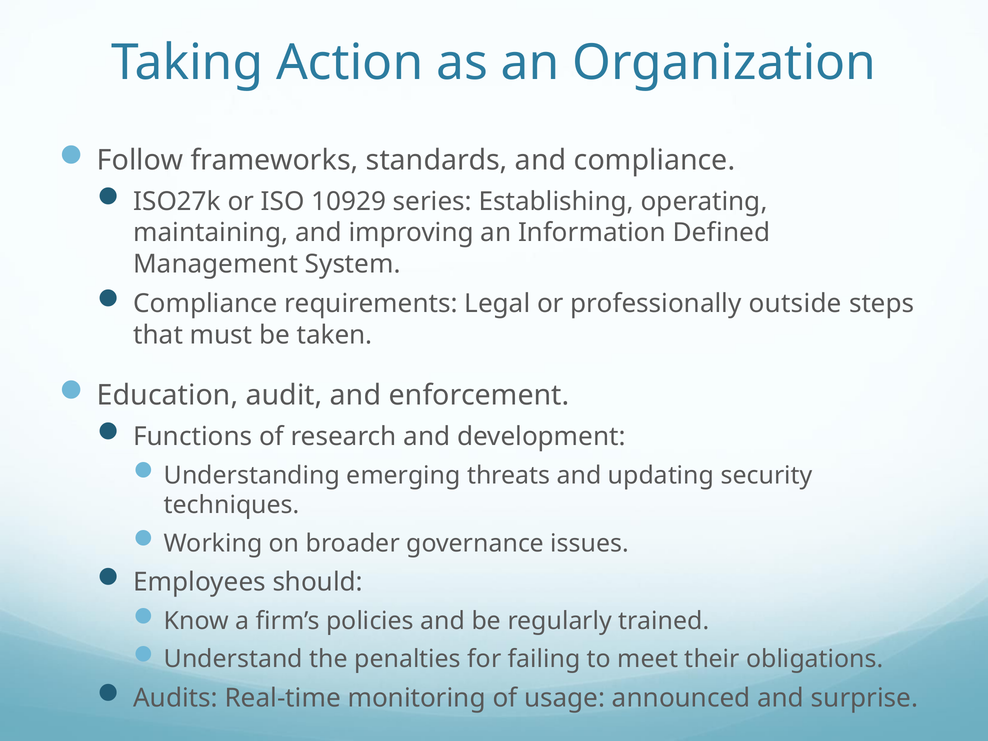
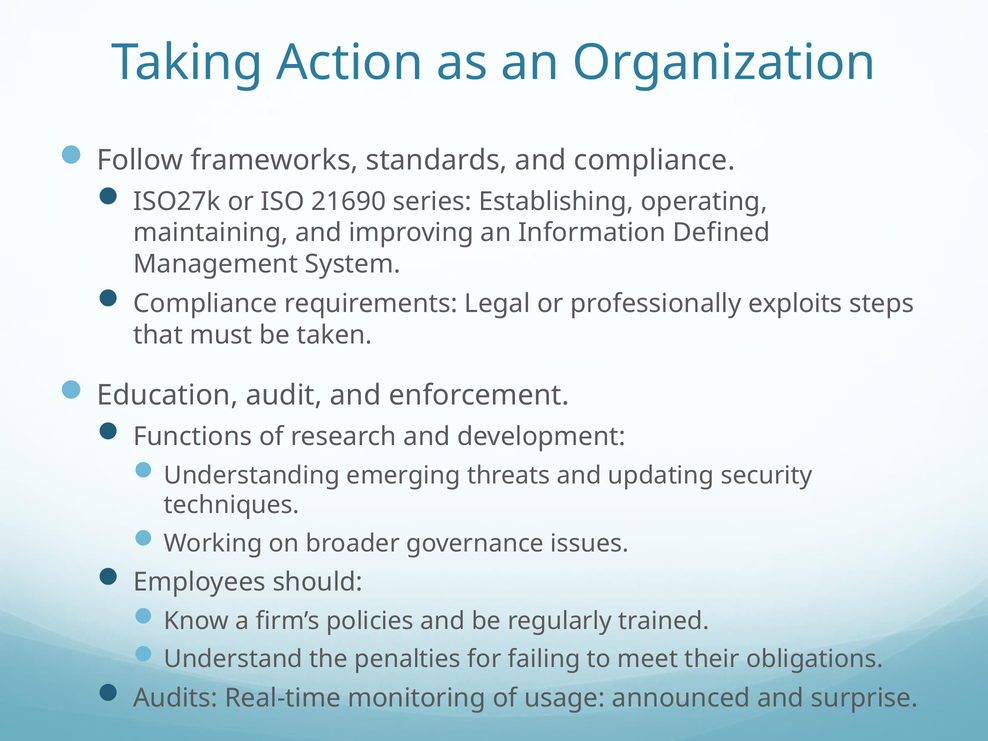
10929: 10929 -> 21690 (349, 201)
outside: outside -> exploits (795, 304)
